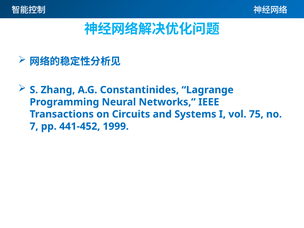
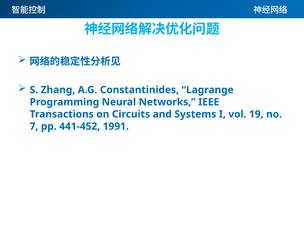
75: 75 -> 19 (256, 114)
1999: 1999 -> 1991 (116, 126)
